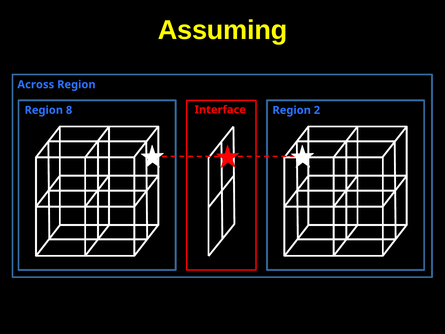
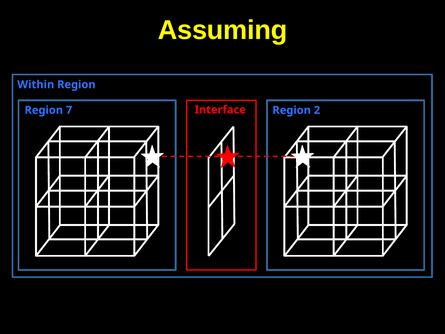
Across: Across -> Within (36, 84)
8: 8 -> 7 (69, 110)
